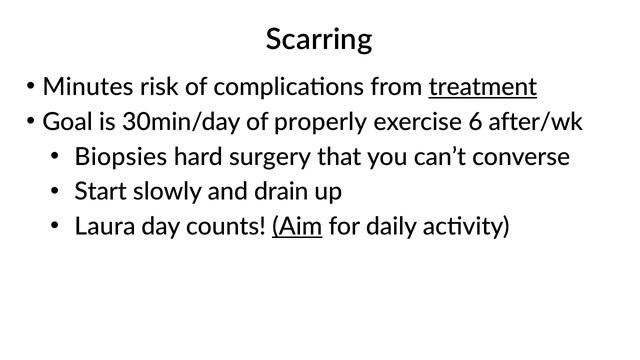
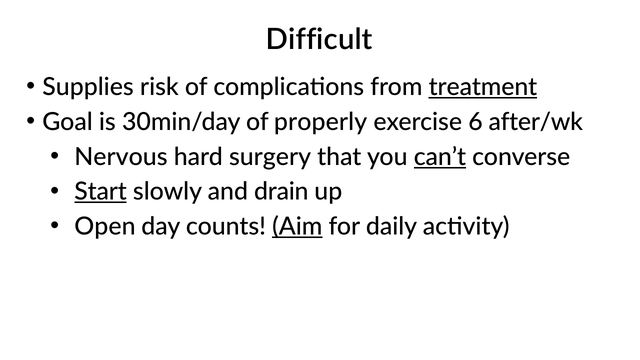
Scarring: Scarring -> Difficult (319, 40)
Minutes: Minutes -> Supplies (88, 87)
Biopsies: Biopsies -> Nervous (121, 157)
can’t underline: none -> present (440, 157)
Start underline: none -> present (101, 192)
Laura: Laura -> Open (105, 227)
